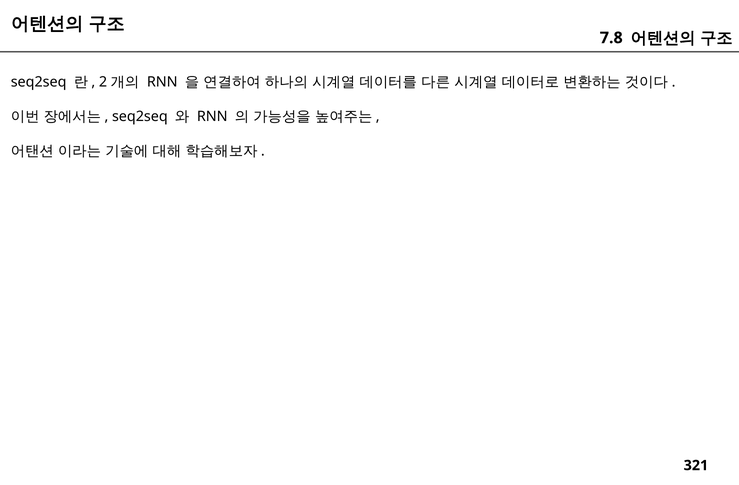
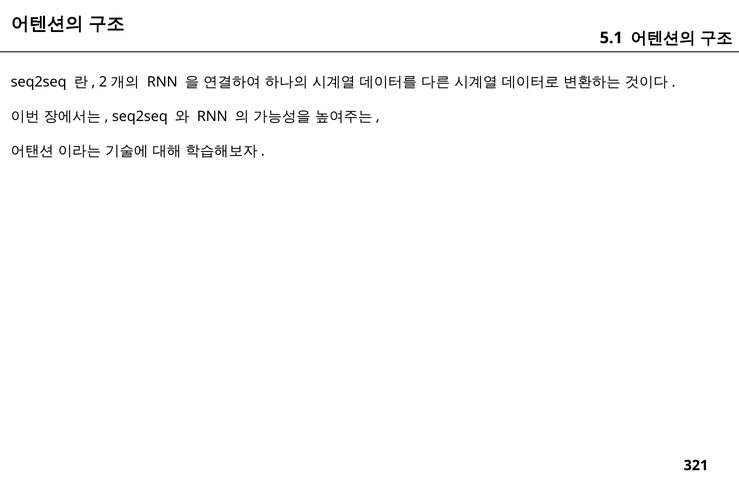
7.8: 7.8 -> 5.1 (611, 38)
